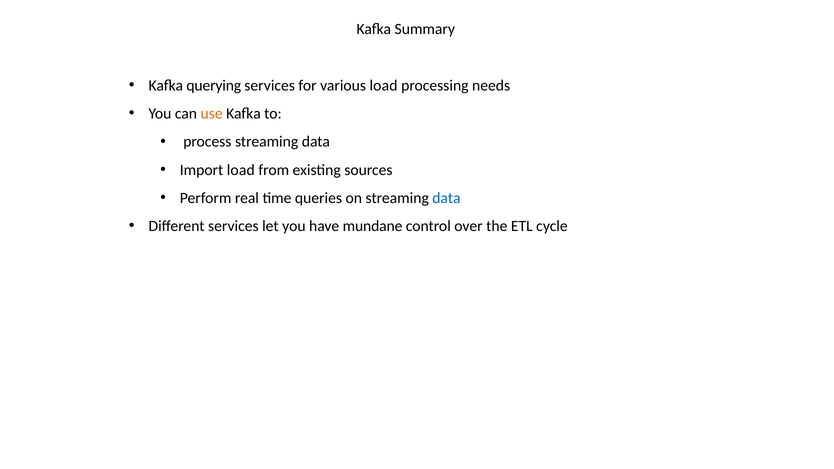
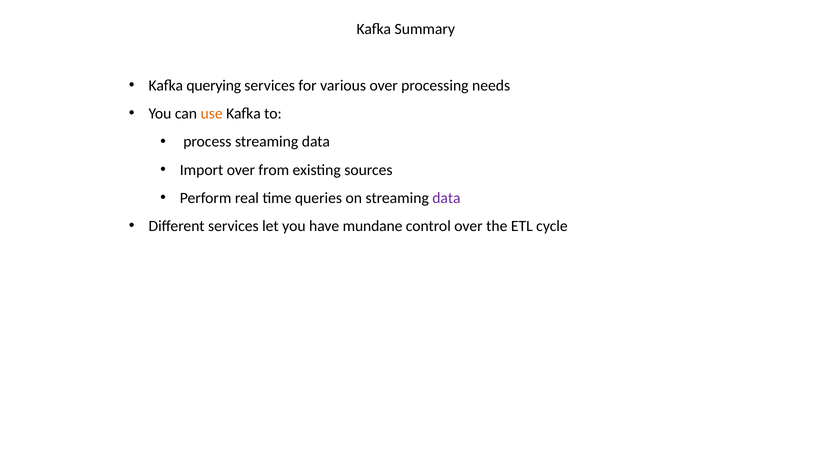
various load: load -> over (384, 85)
Import load: load -> over (241, 170)
data colour: blue -> purple (446, 198)
